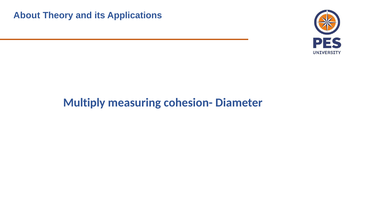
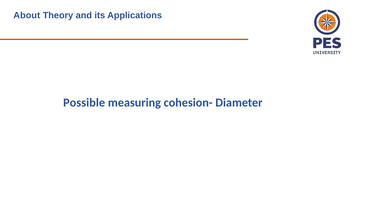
Multiply: Multiply -> Possible (84, 103)
